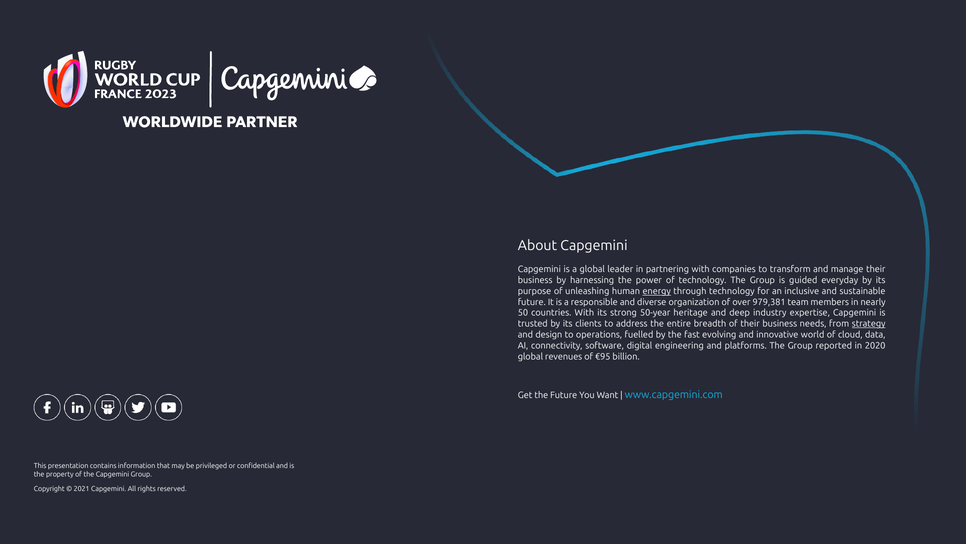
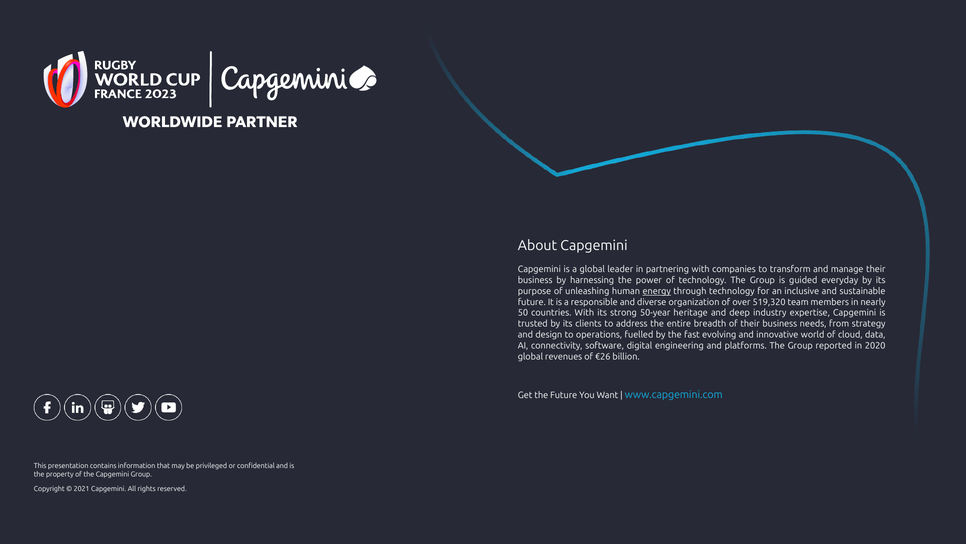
979,381: 979,381 -> 519,320 (769, 302)
strategy underline: present -> none (869, 323)
€95: €95 -> €26 (603, 356)
